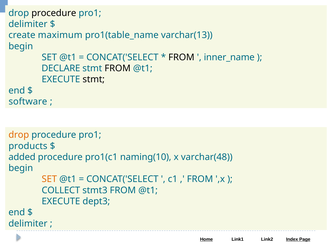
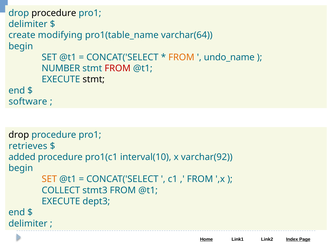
maximum: maximum -> modifying (60, 35)
varchar(13: varchar(13 -> varchar(64 (187, 35)
FROM colour: black -> orange (181, 57)
inner_name: inner_name -> undo_name (229, 57)
DECLARE: DECLARE -> NUMBER (61, 68)
FROM colour: black -> red (118, 68)
drop colour: orange -> black (19, 135)
products: products -> retrieves (28, 146)
naming(10: naming(10 -> interval(10 (146, 157)
varchar(48: varchar(48 -> varchar(92 (207, 157)
